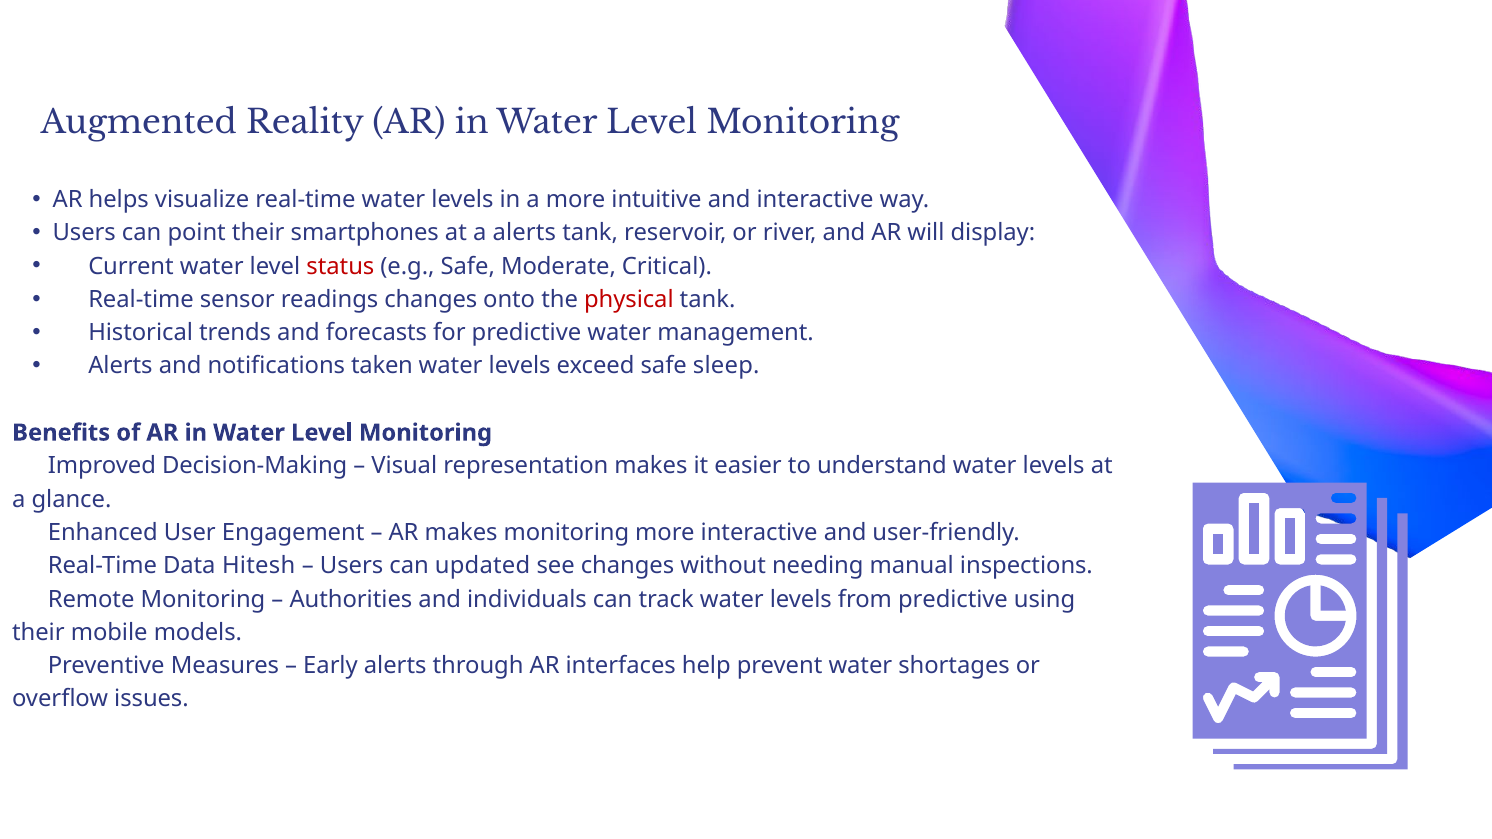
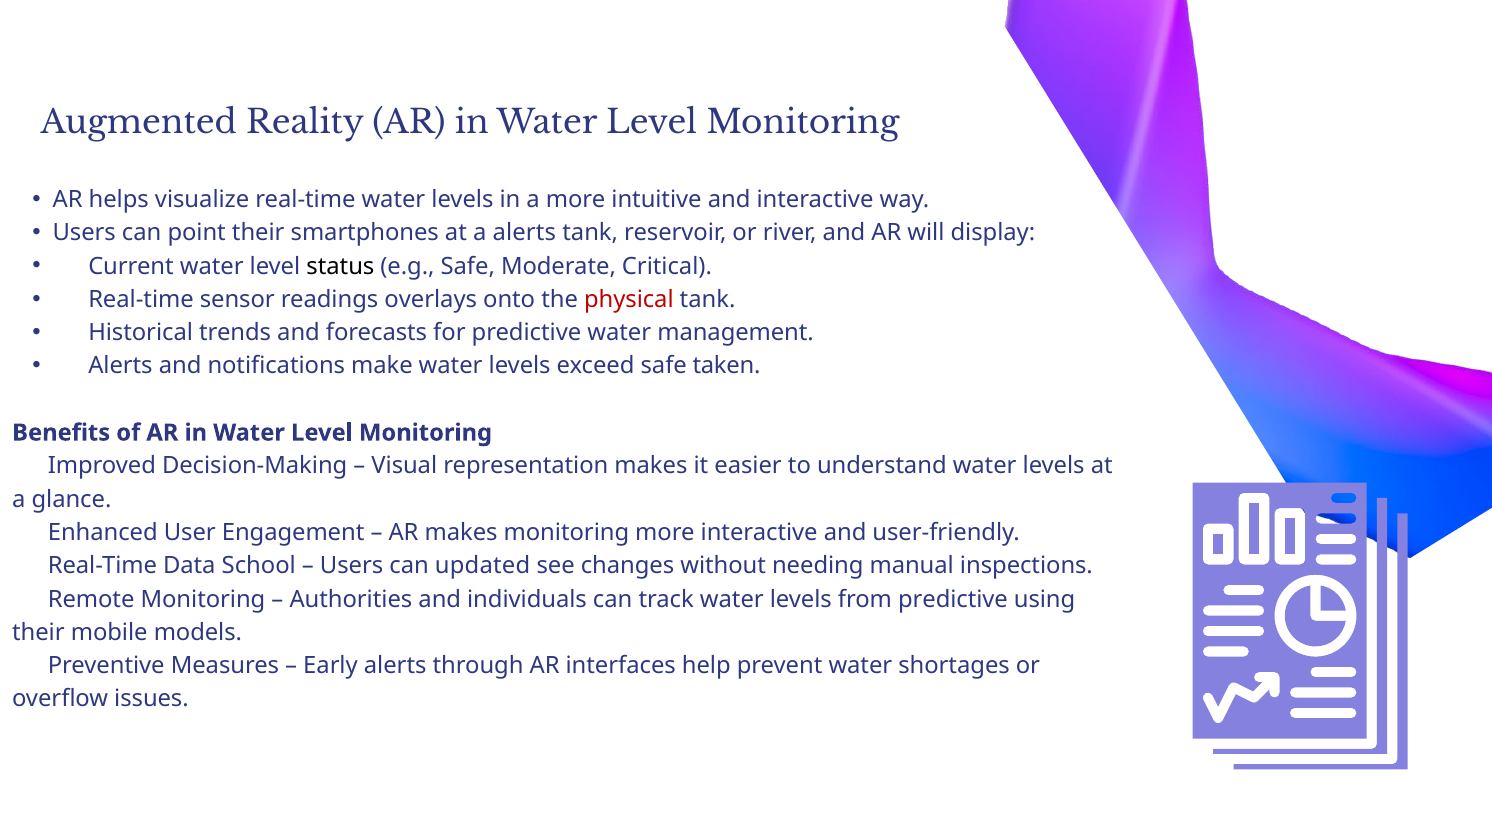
status colour: red -> black (340, 266)
readings changes: changes -> overlays (431, 300)
taken: taken -> make (382, 366)
sleep: sleep -> taken (727, 366)
Hitesh: Hitesh -> School (259, 566)
